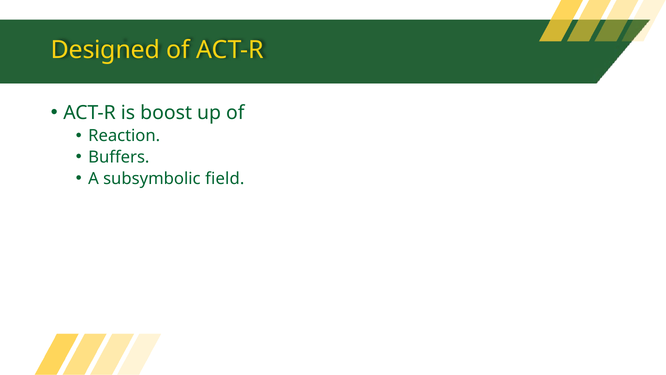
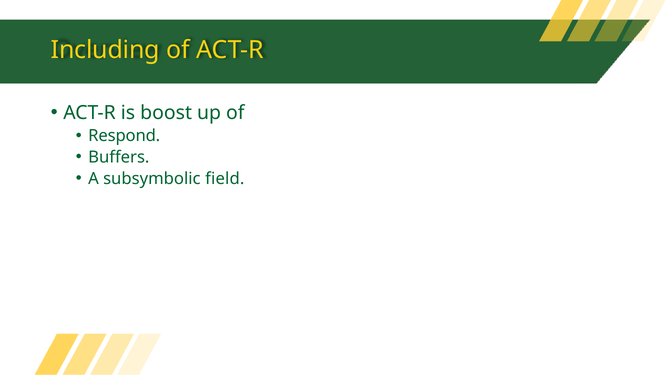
Designed: Designed -> Including (105, 50)
Reaction: Reaction -> Respond (124, 136)
